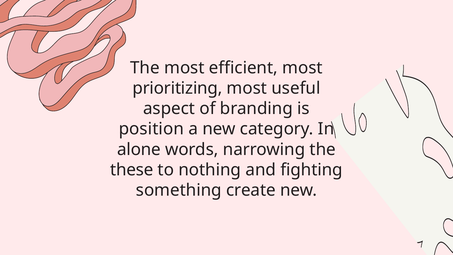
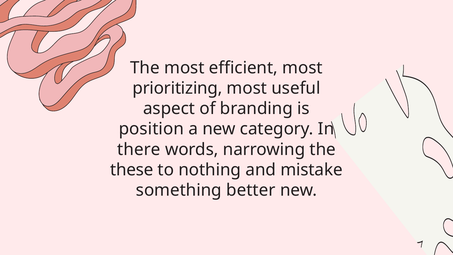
alone: alone -> there (139, 149)
fighting: fighting -> mistake (312, 170)
create: create -> better (251, 190)
